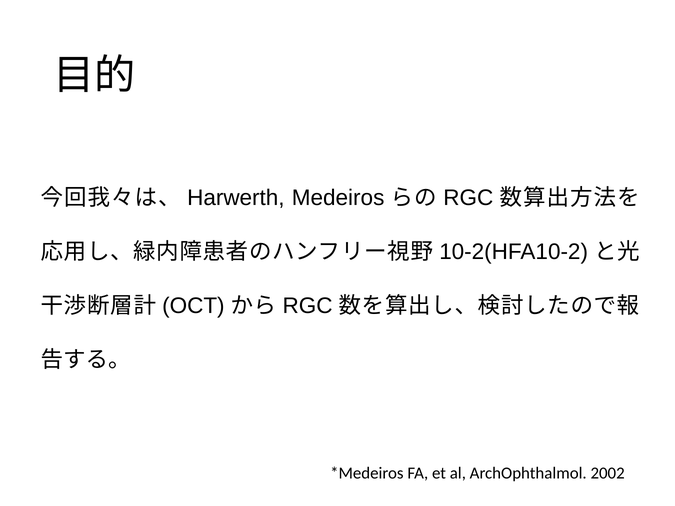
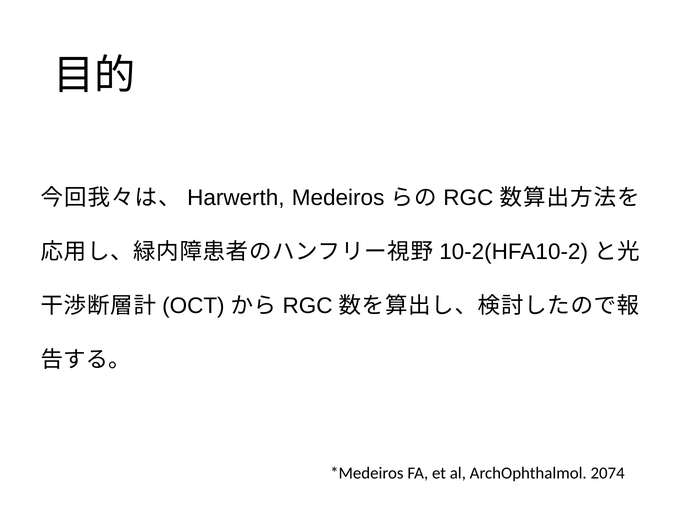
2002: 2002 -> 2074 (608, 474)
